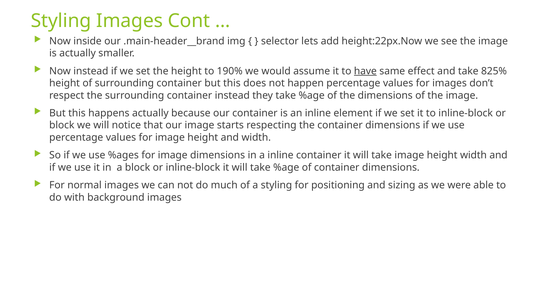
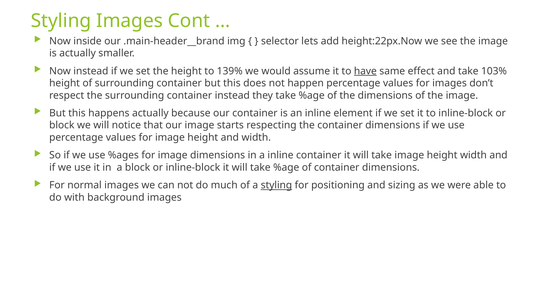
190%: 190% -> 139% (230, 71)
825%: 825% -> 103% (494, 71)
styling underline: none -> present (276, 185)
